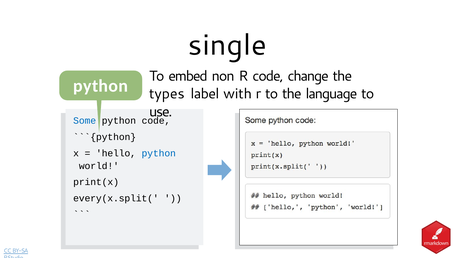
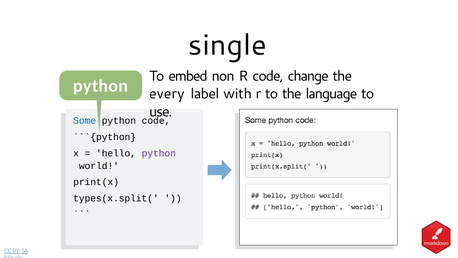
types: types -> every (167, 94)
python colour: blue -> purple (159, 153)
every(x.split(: every(x.split( -> types(x.split( (116, 198)
